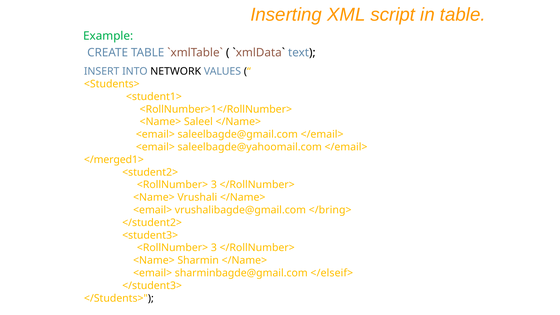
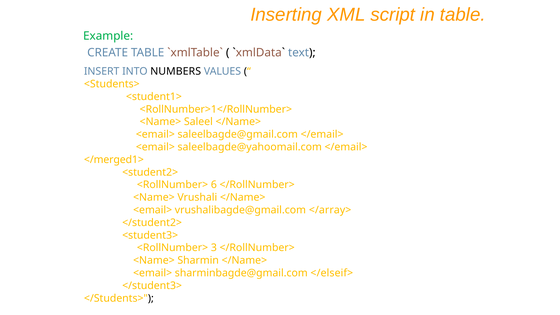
NETWORK: NETWORK -> NUMBERS (176, 71)
3: 3 -> 6 (214, 185)
</bring>: </bring> -> </array> (330, 210)
